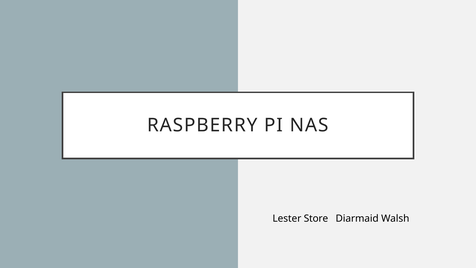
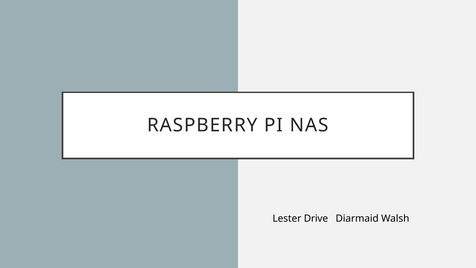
Store: Store -> Drive (316, 218)
